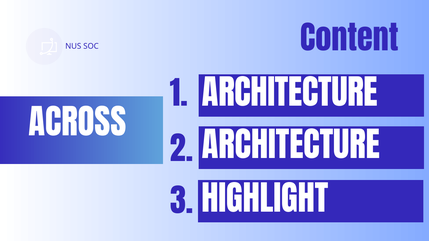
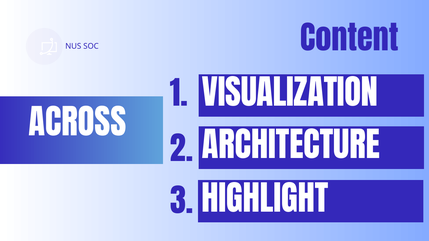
ARCHITECTURE: ARCHITECTURE -> VISUALIZATION (290, 95)
